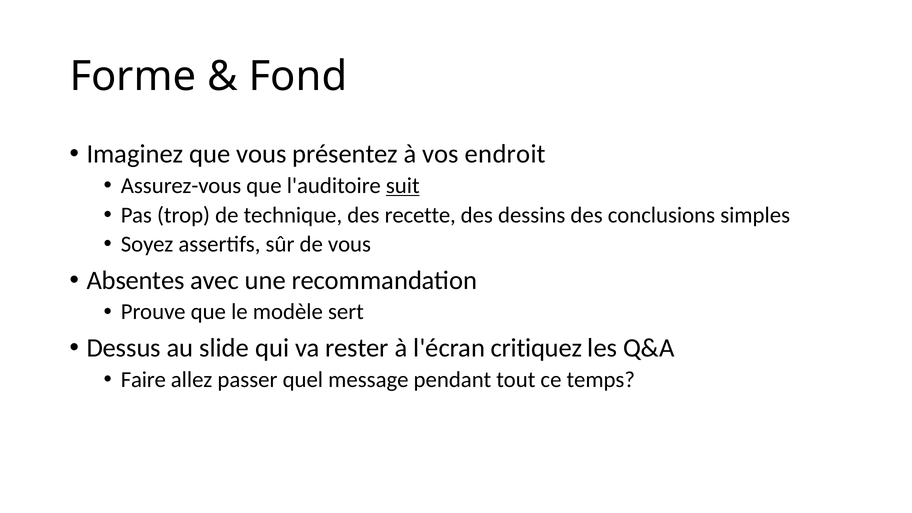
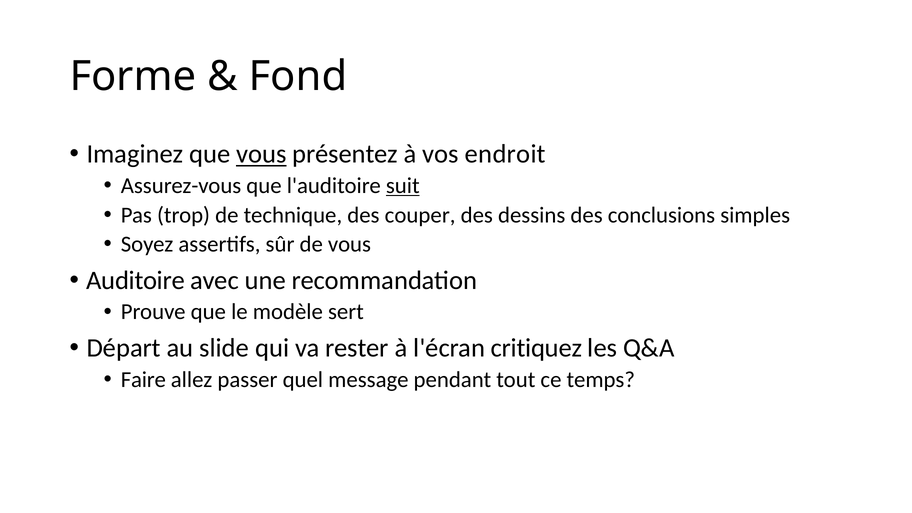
vous underline: none -> present (261, 154)
recette: recette -> couper (420, 215)
Absentes: Absentes -> Auditoire (136, 280)
Dessus: Dessus -> Départ (124, 348)
